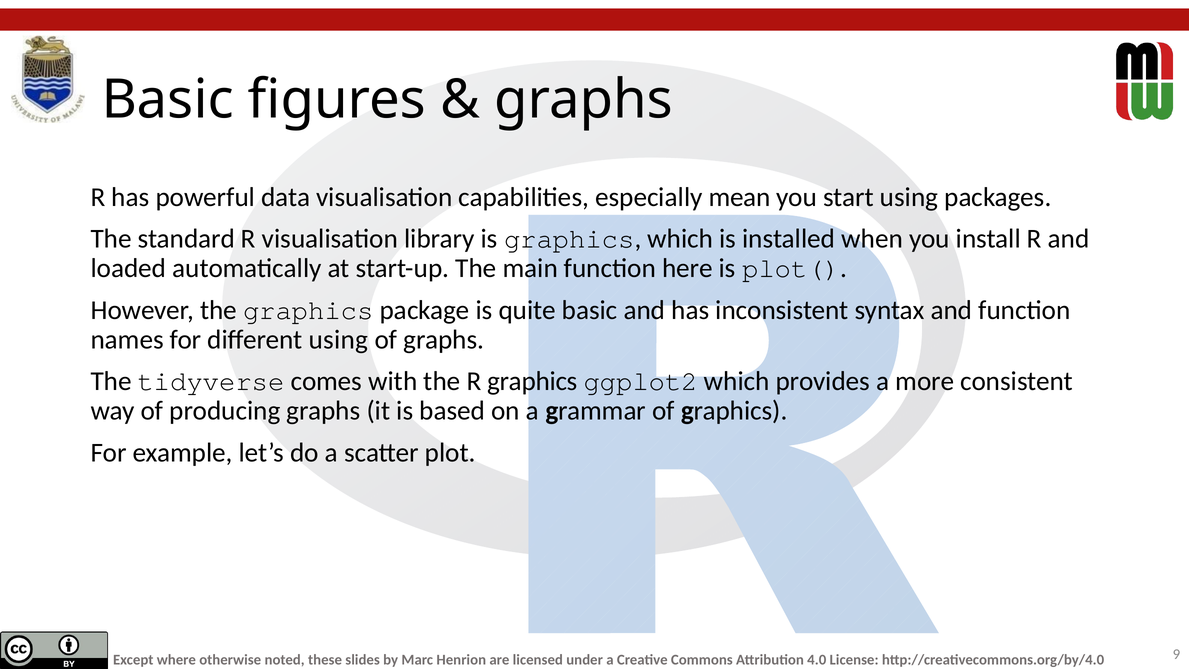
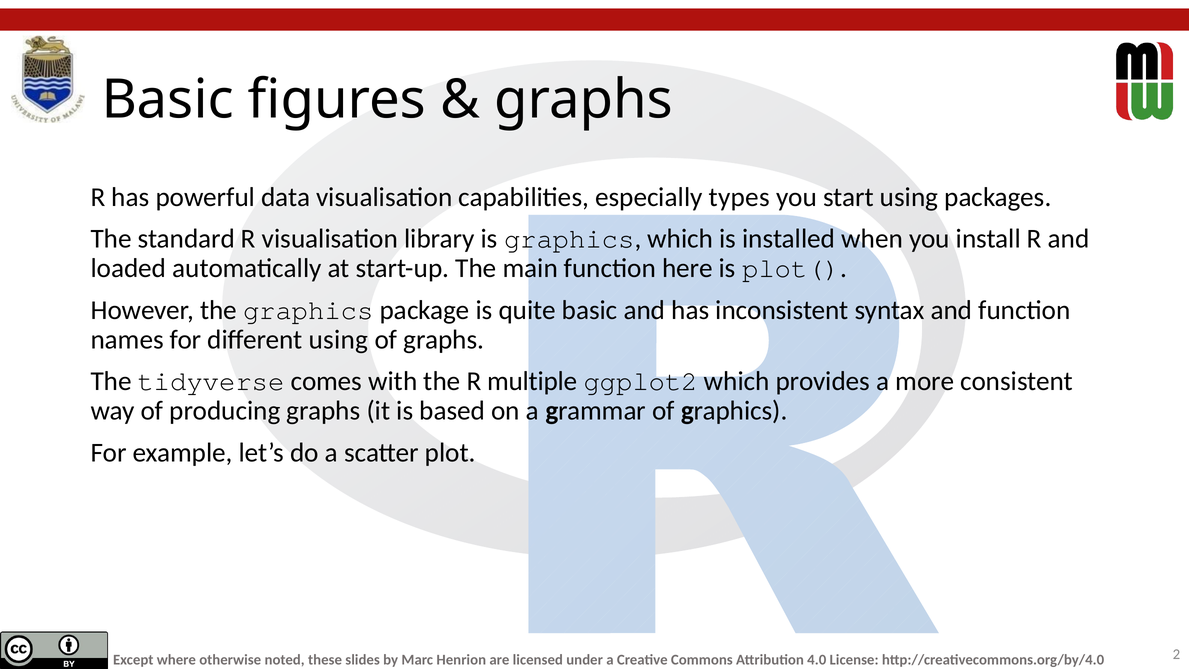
mean: mean -> types (739, 197)
R graphics: graphics -> multiple (532, 381)
9: 9 -> 2 (1176, 654)
